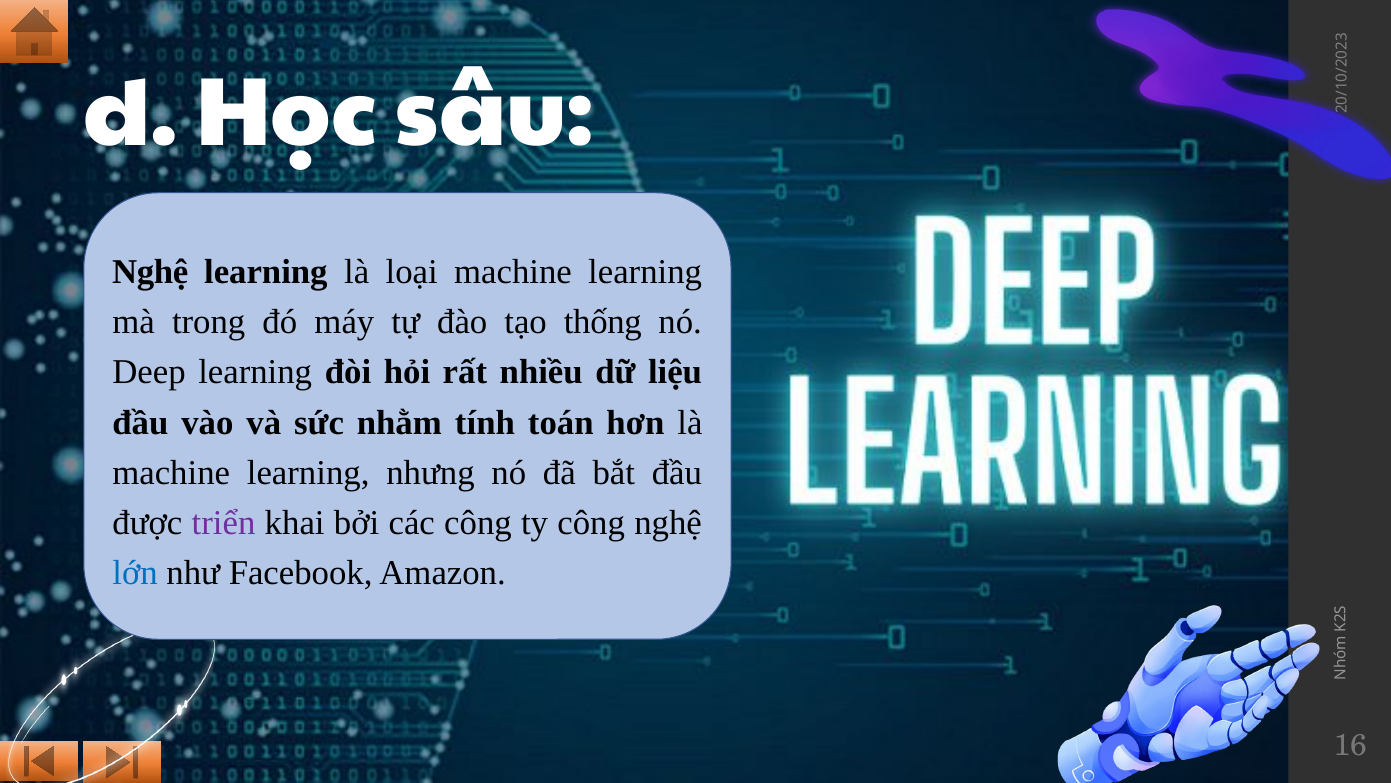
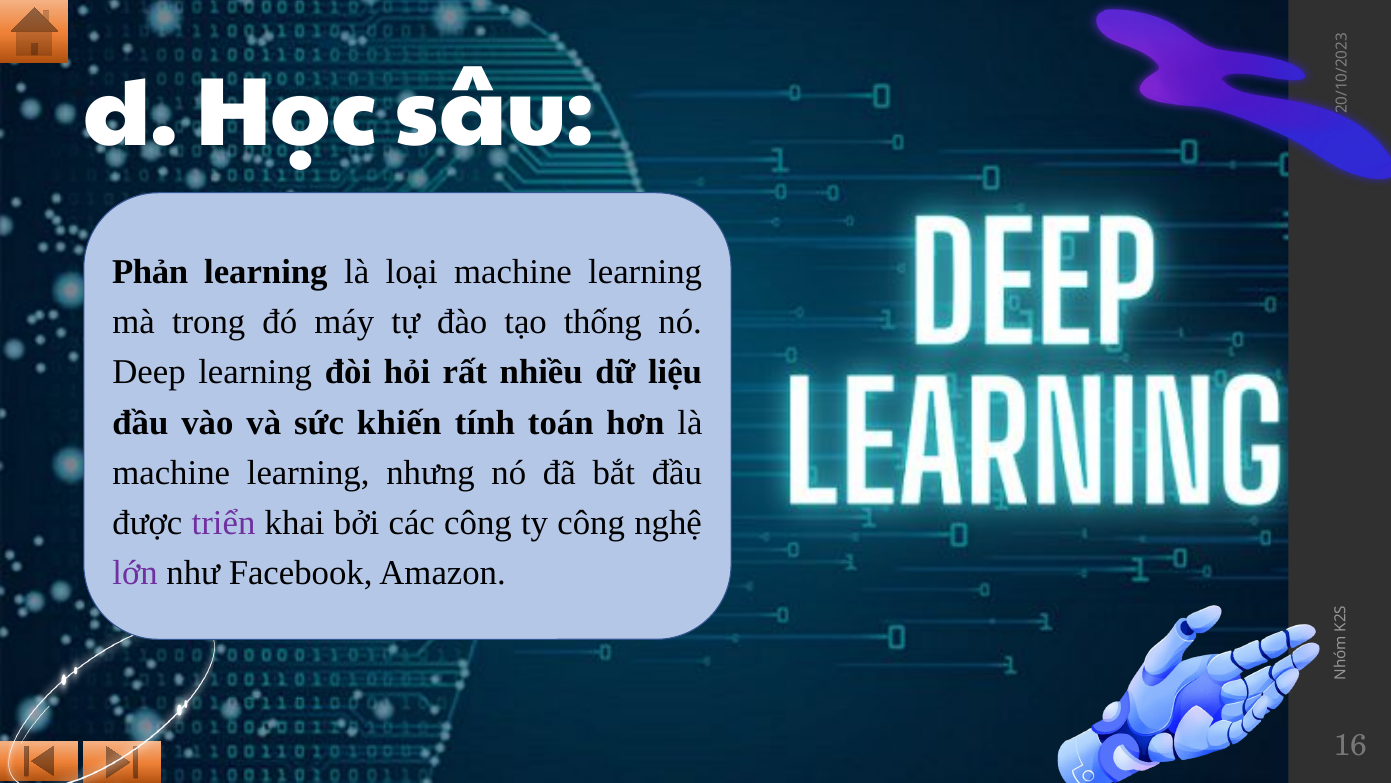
Nghệ: Nghệ -> Phản (150, 272)
nhằm: nhằm -> khiến (399, 422)
lớn colour: blue -> purple (135, 572)
